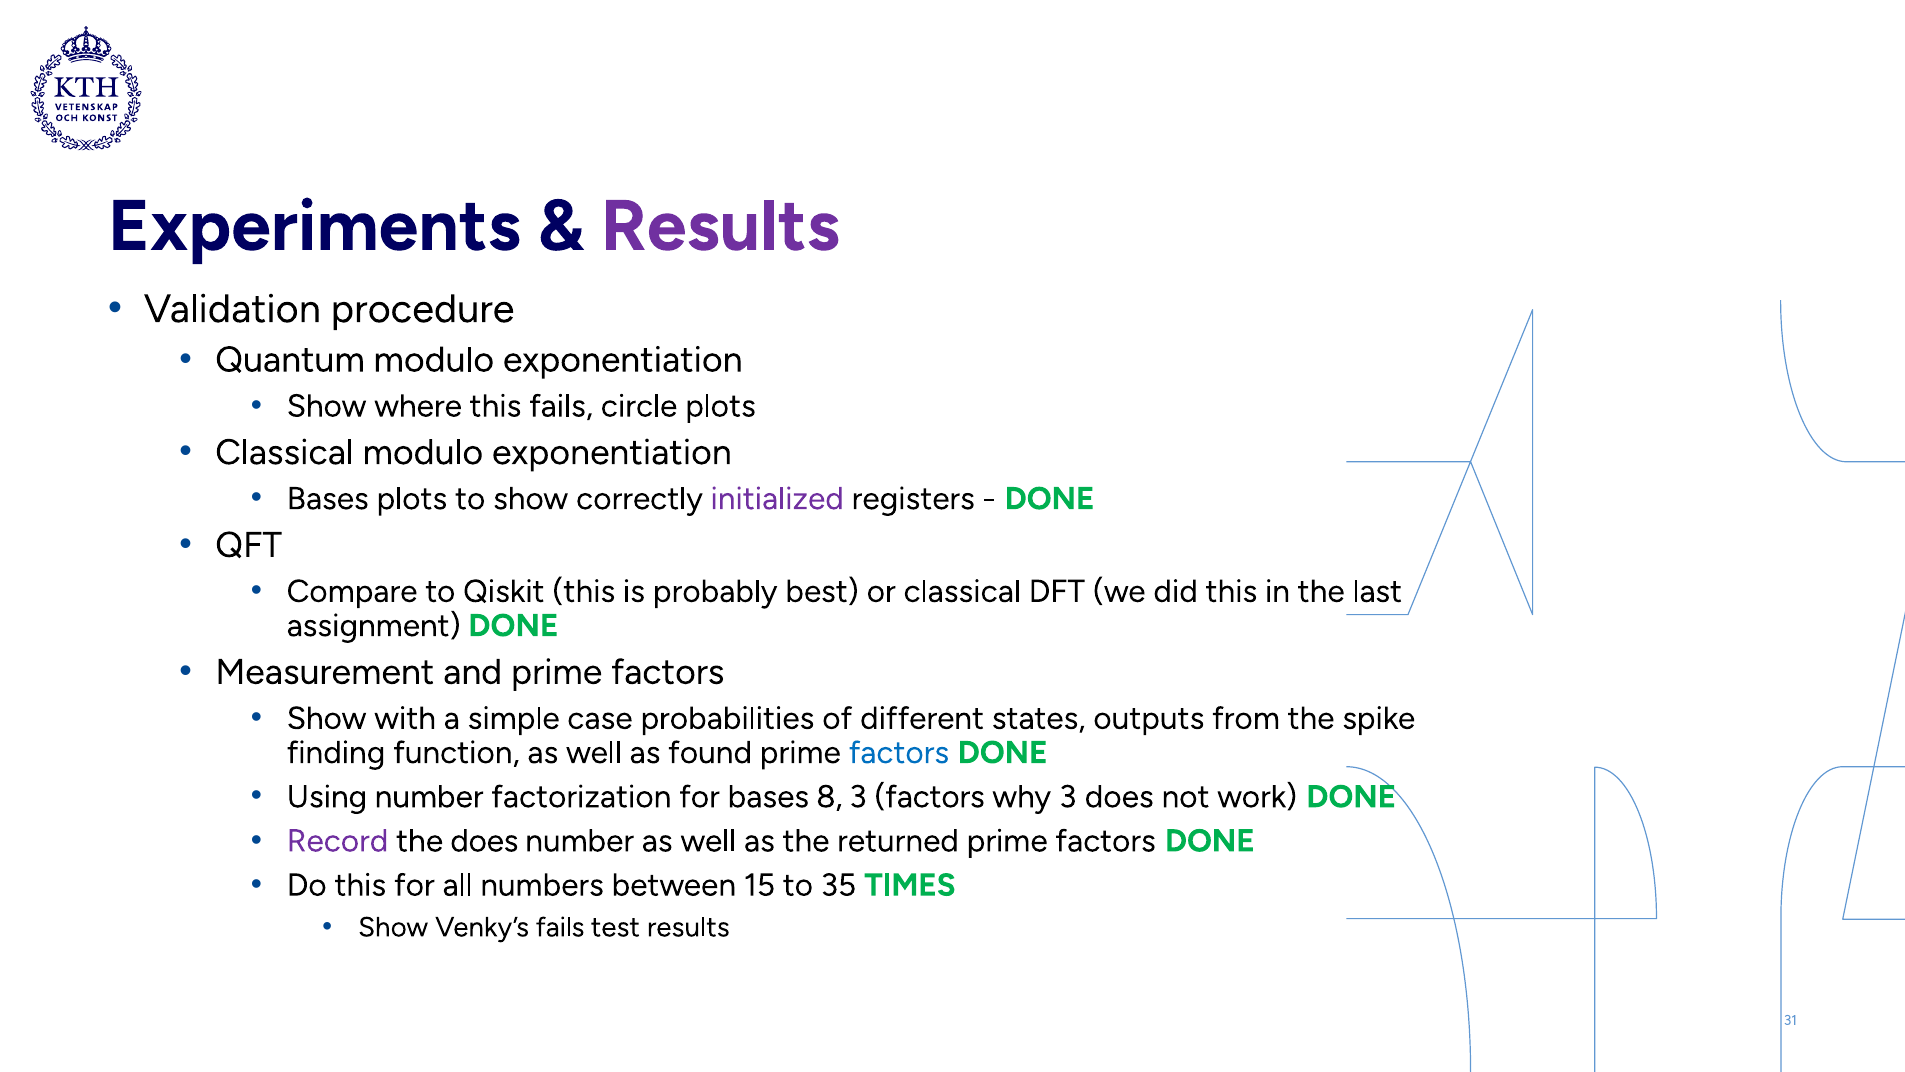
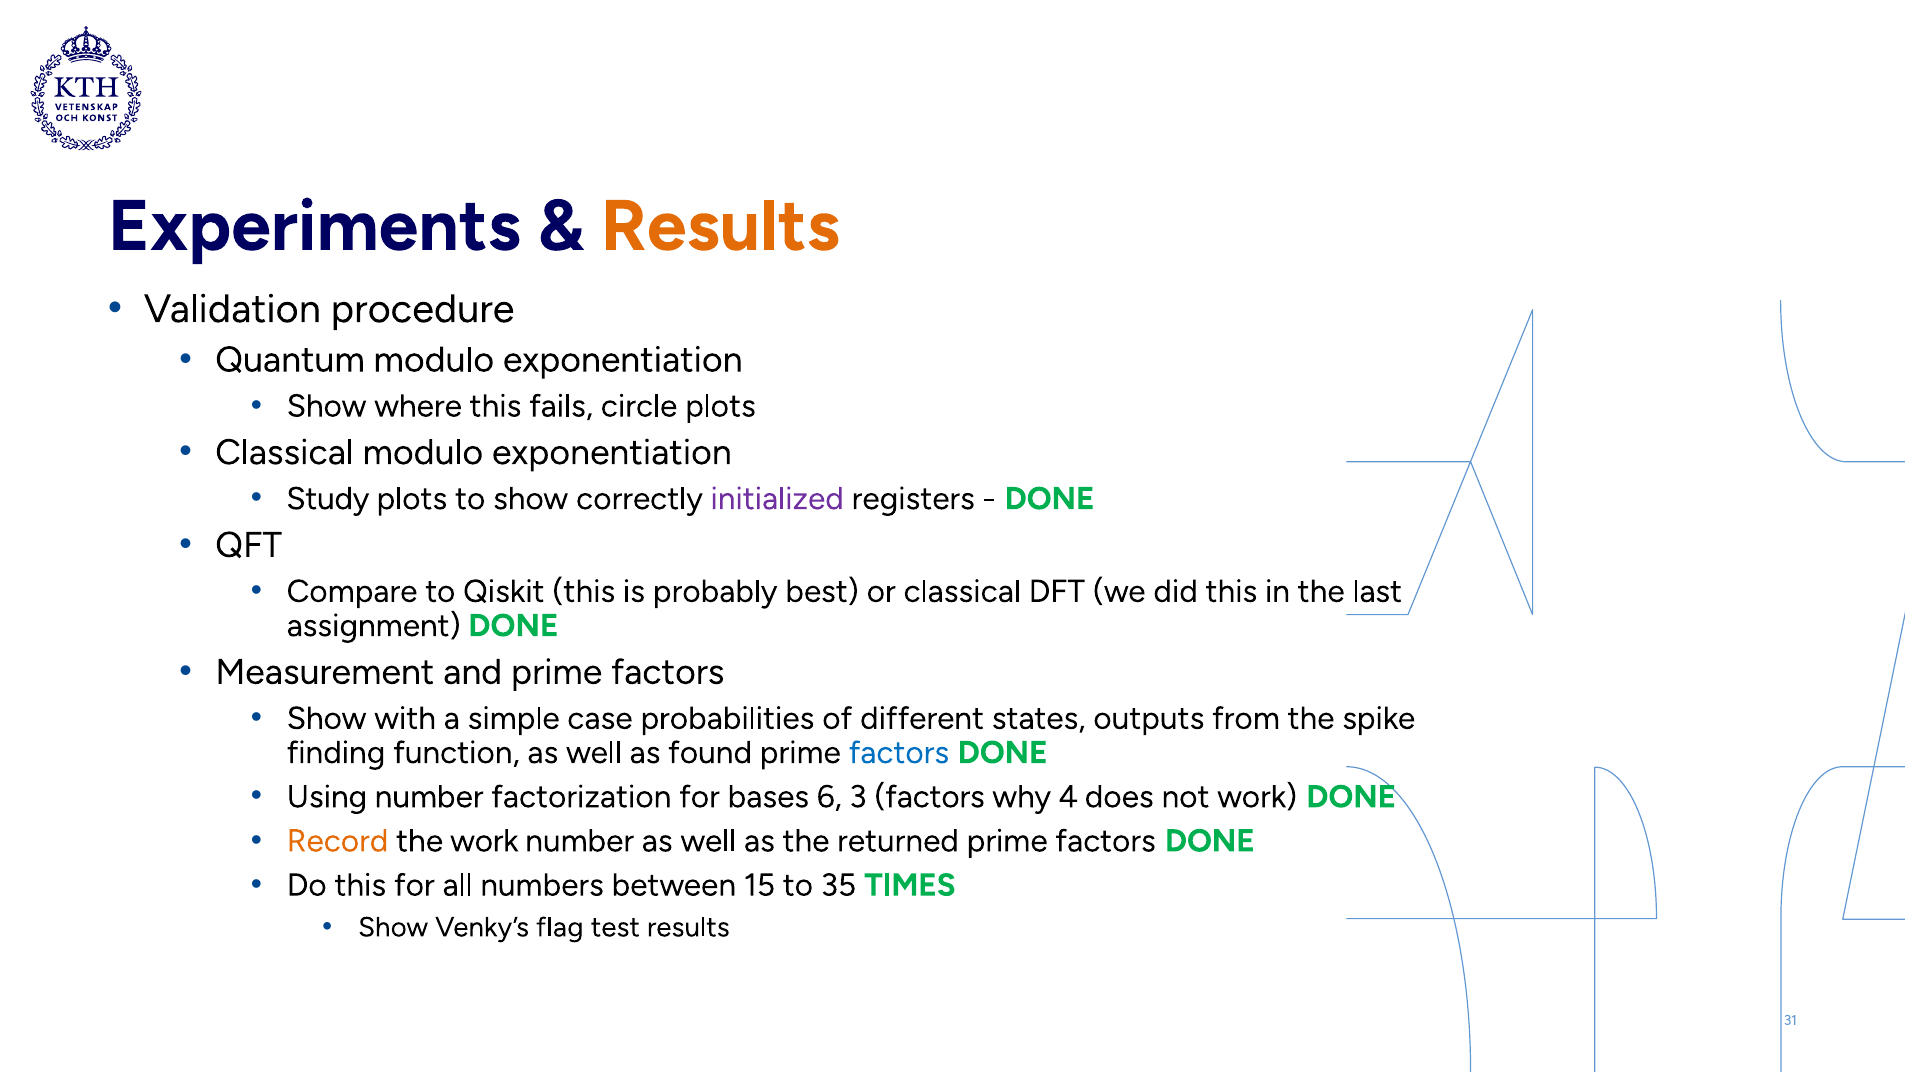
Results colour: purple -> orange (720, 226)
Bases: Bases -> Study (328, 499)
8: 8 -> 6 (829, 796)
why 3: 3 -> 4 (1068, 796)
Record colour: purple -> orange (337, 841)
the does: does -> work (484, 841)
Venky’s fails: fails -> flag (560, 927)
